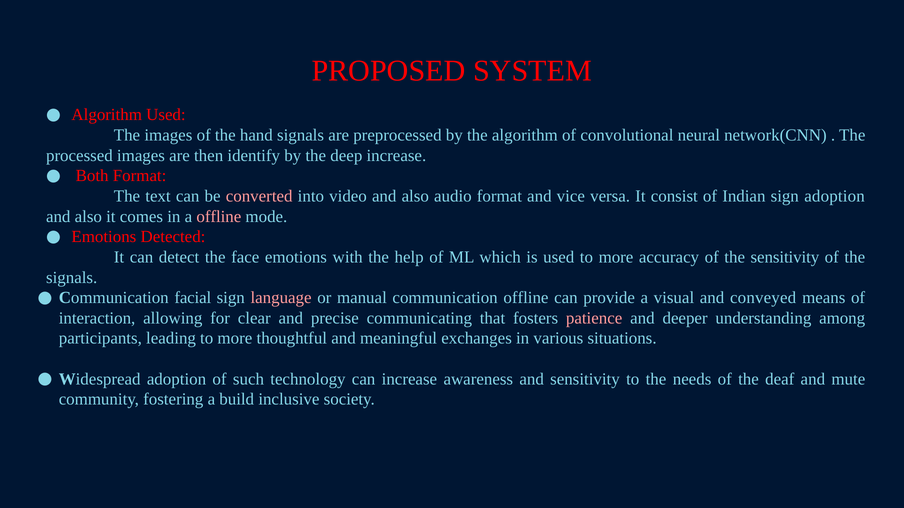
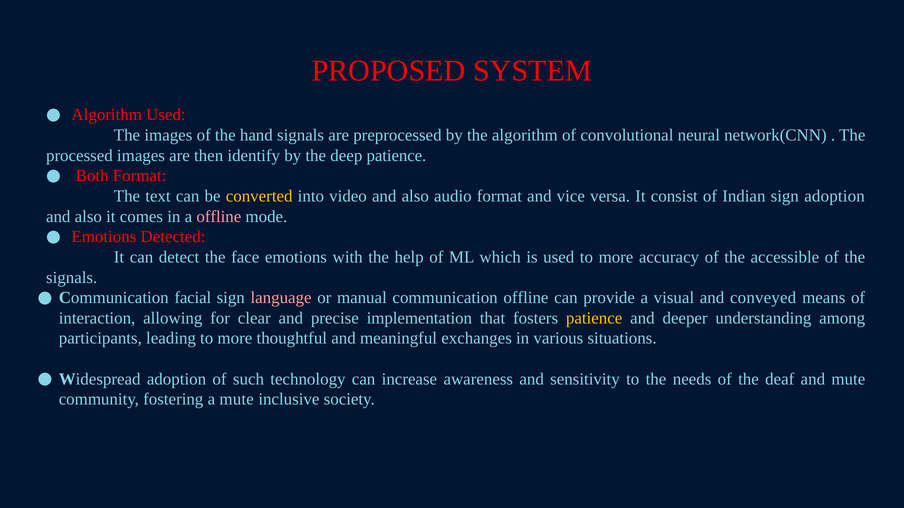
deep increase: increase -> patience (396, 156)
converted colour: pink -> yellow (259, 196)
the sensitivity: sensitivity -> accessible (785, 257)
communicating: communicating -> implementation (419, 318)
patience colour: pink -> yellow (594, 318)
a build: build -> mute (237, 400)
